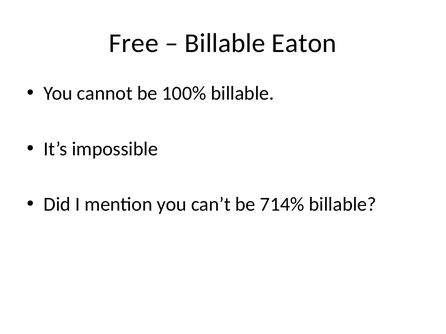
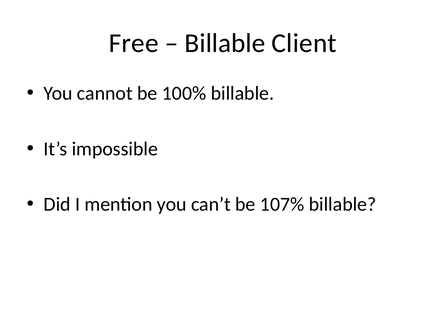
Eaton: Eaton -> Client (304, 43)
714%: 714% -> 107% (282, 205)
